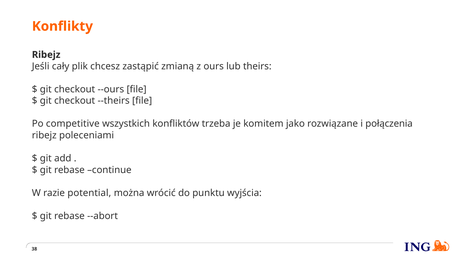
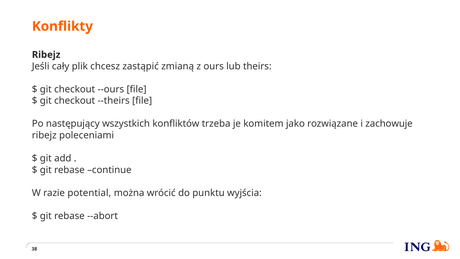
competitive: competitive -> następujący (73, 124)
połączenia: połączenia -> zachowuje (389, 124)
